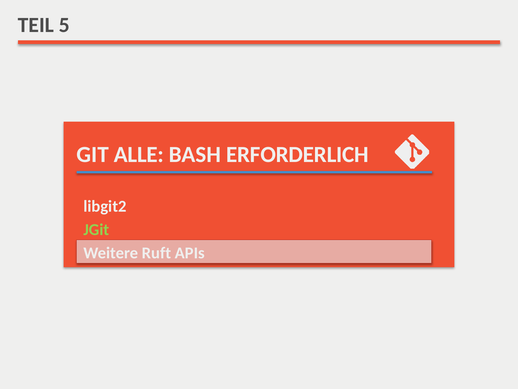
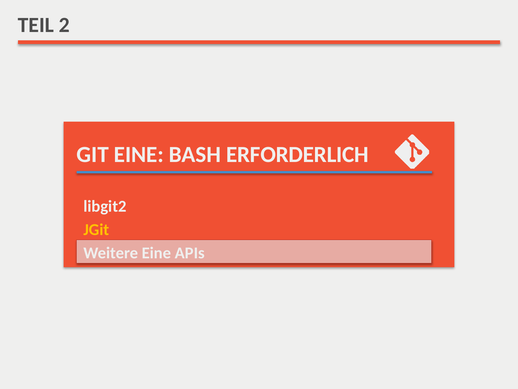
5: 5 -> 2 (64, 25)
GIT ALLE: ALLE -> EINE (139, 154)
JGit colour: light green -> yellow (96, 229)
Weitere Ruft: Ruft -> Eine (157, 253)
